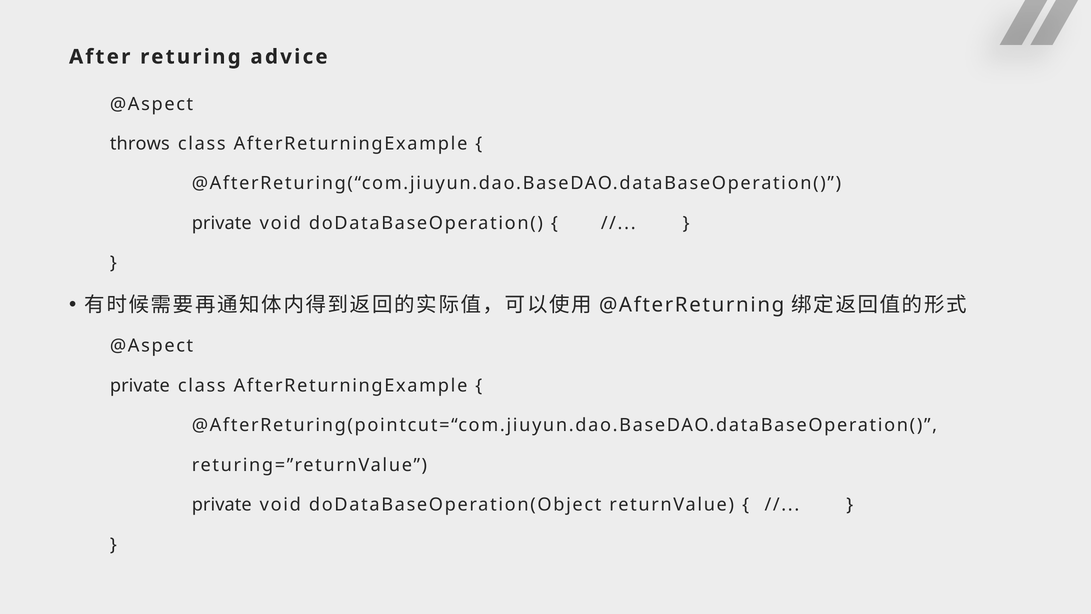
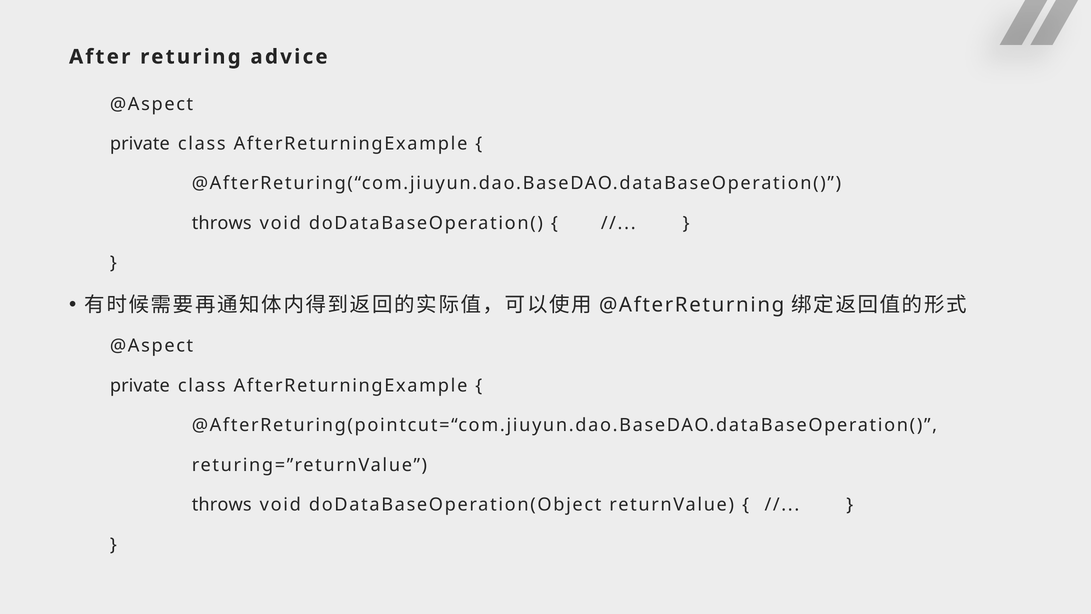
throws: throws -> private (140, 144)
private: private -> throws (222, 223)
private: private -> throws (222, 505)
